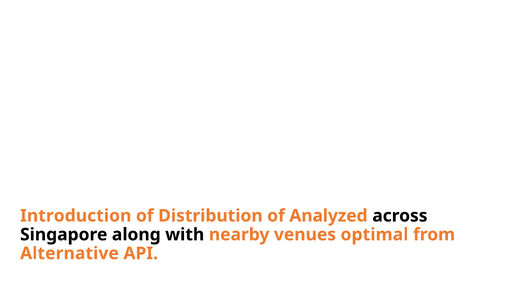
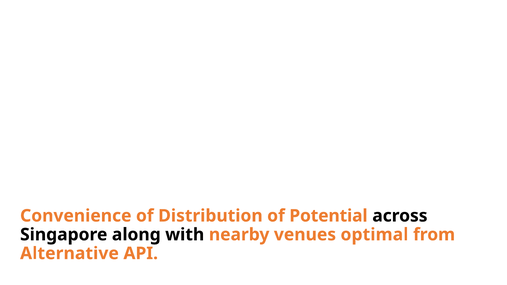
Introduction: Introduction -> Convenience (76, 216)
Analyzed: Analyzed -> Potential (328, 216)
